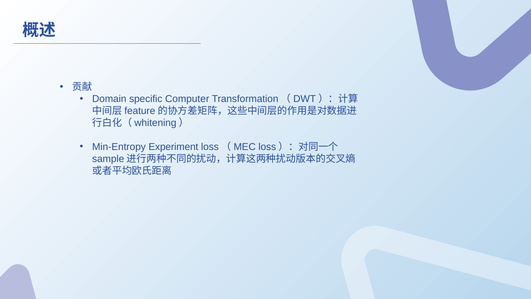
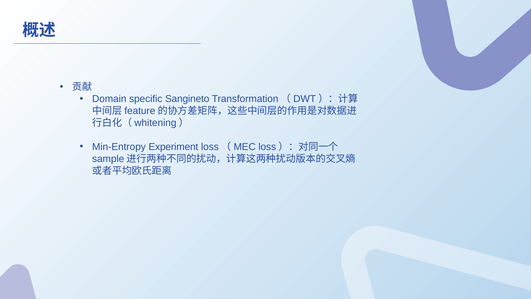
Computer: Computer -> Sangineto (187, 99)
